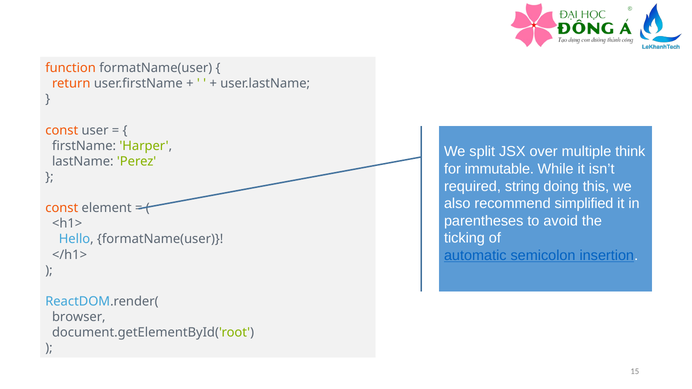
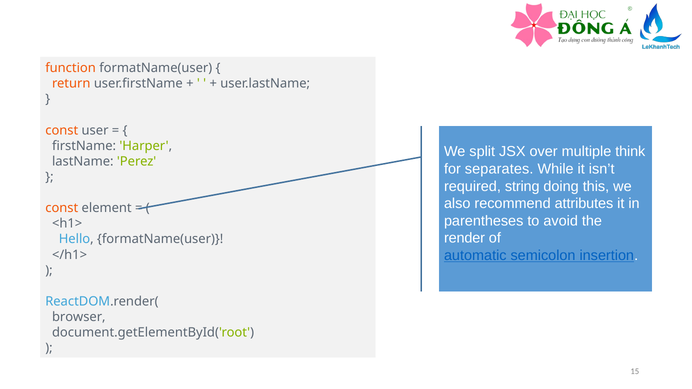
immutable: immutable -> separates (499, 169)
simplified: simplified -> attributes (584, 204)
ticking: ticking -> render (465, 238)
